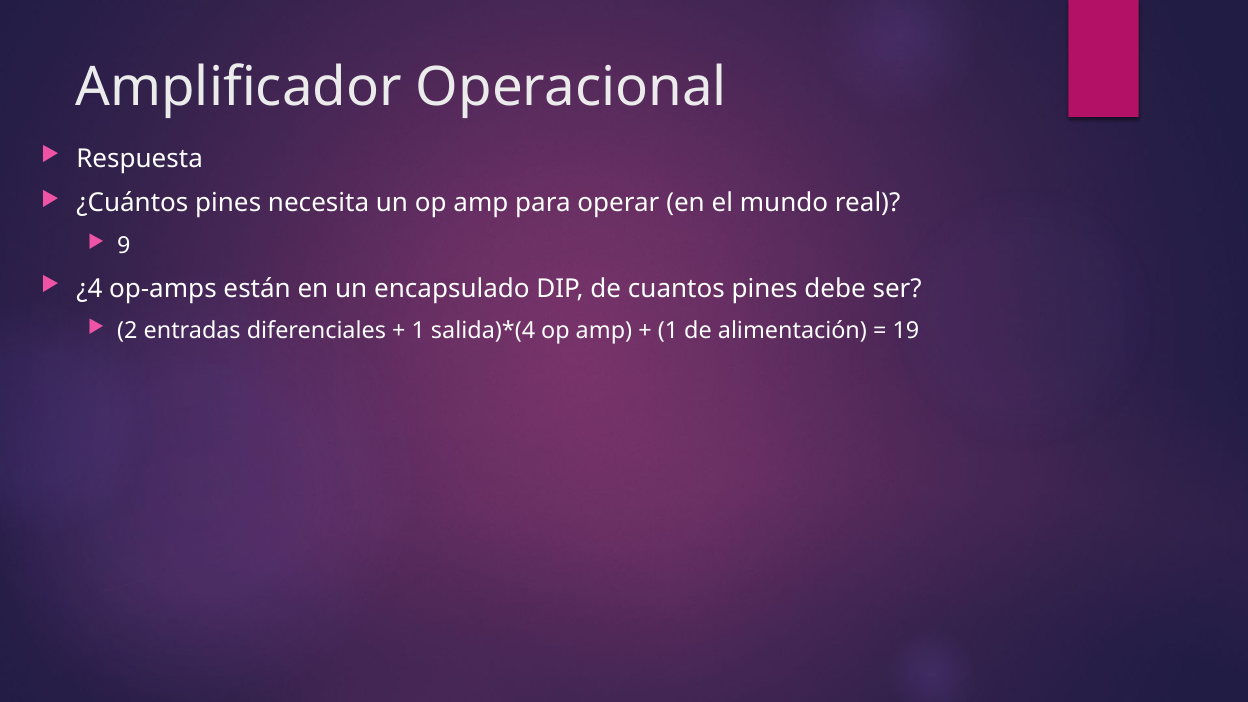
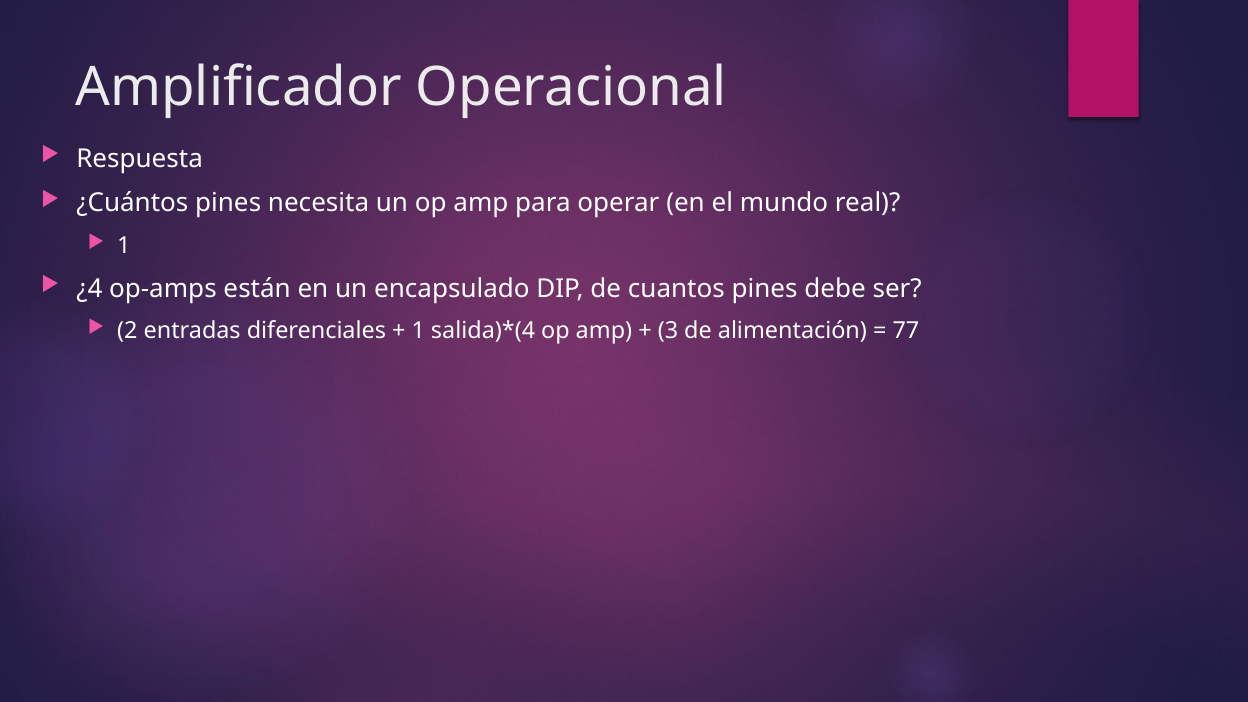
9: 9 -> 1 (124, 246)
1: 1 -> 3 (668, 331)
19: 19 -> 77 (906, 331)
